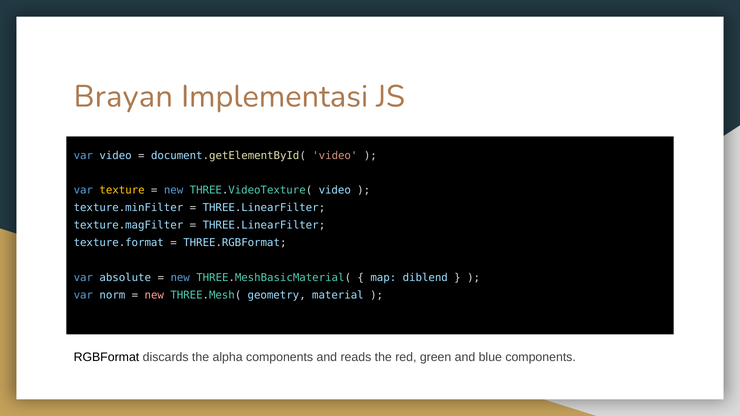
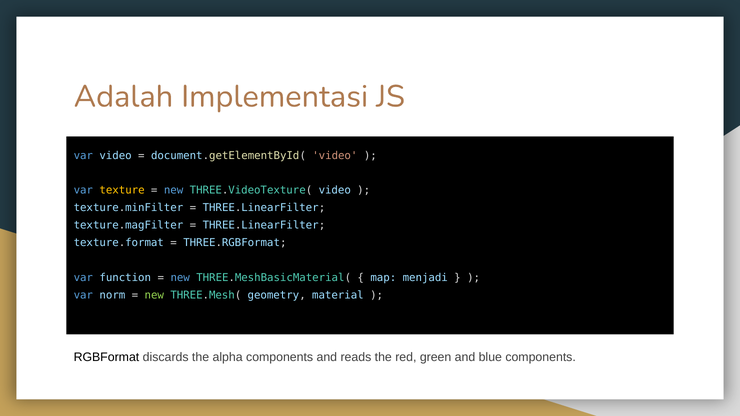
Brayan: Brayan -> Adalah (123, 96)
absolute: absolute -> function (125, 278)
diblend: diblend -> menjadi (425, 278)
new colour: pink -> light green (154, 295)
